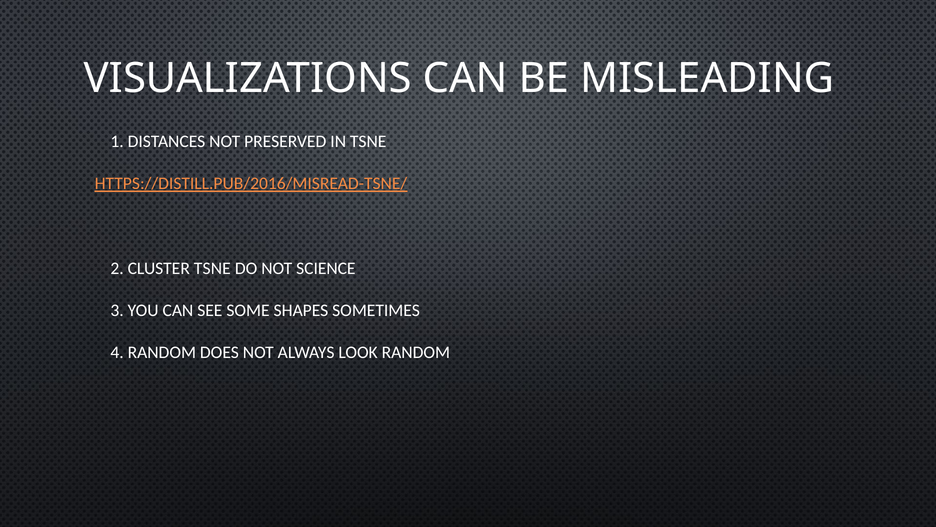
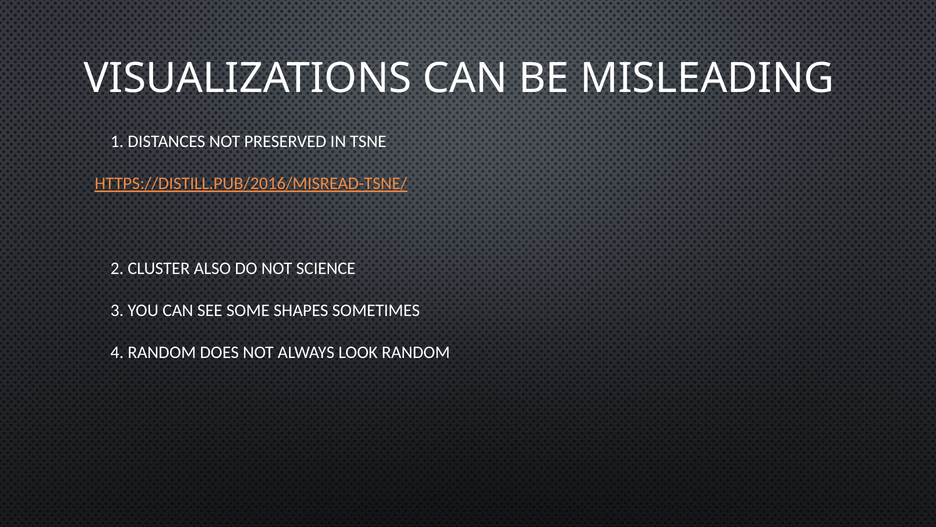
CLUSTER TSNE: TSNE -> ALSO (212, 268)
